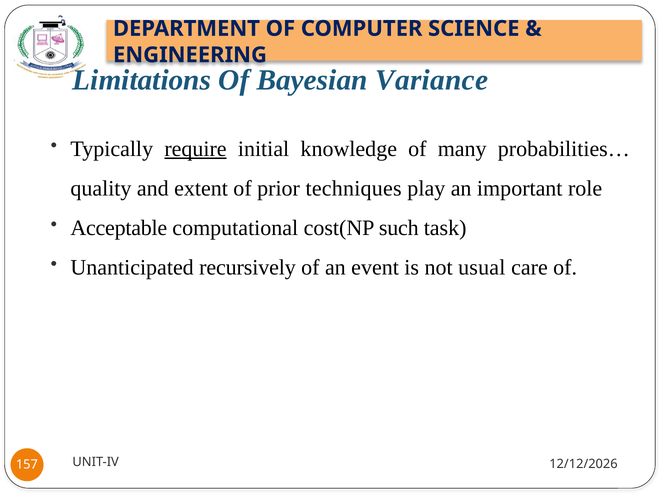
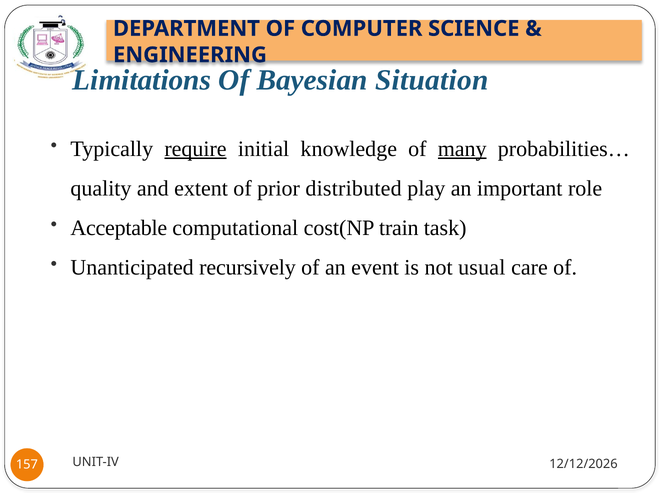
Variance: Variance -> Situation (432, 80)
many underline: none -> present (462, 149)
techniques: techniques -> distributed (354, 188)
such: such -> train (399, 228)
